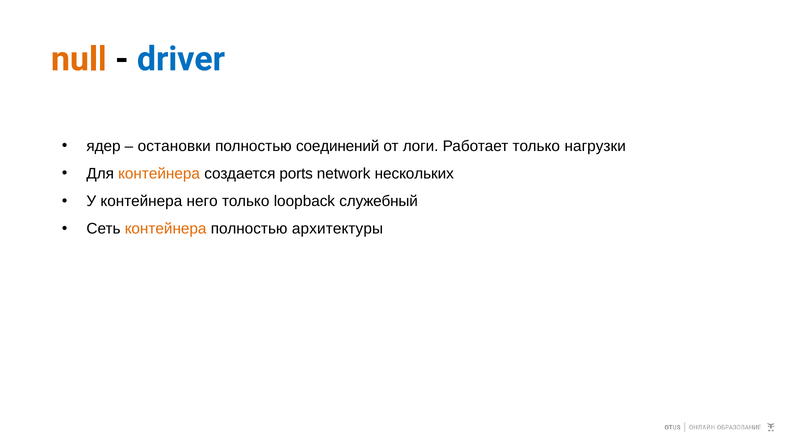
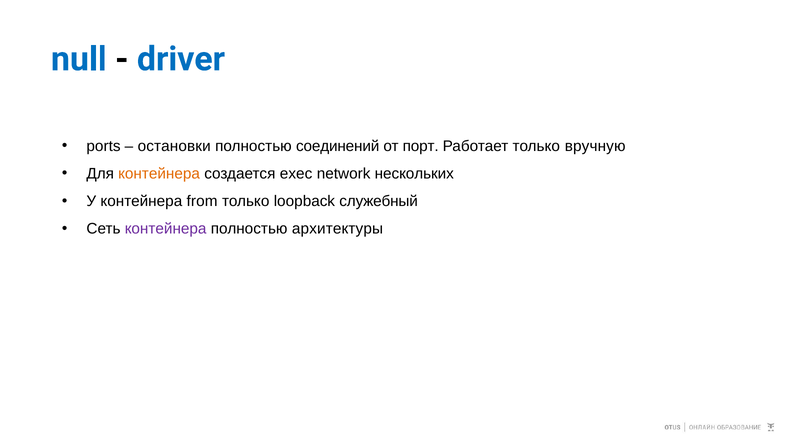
null colour: orange -> blue (79, 59)
ядер: ядер -> ports (104, 146)
логи: логи -> порт (421, 146)
нагрузки: нагрузки -> вручную (595, 146)
ports: ports -> exec (296, 174)
него: него -> from (202, 201)
контейнера colour: orange -> purple (166, 229)
